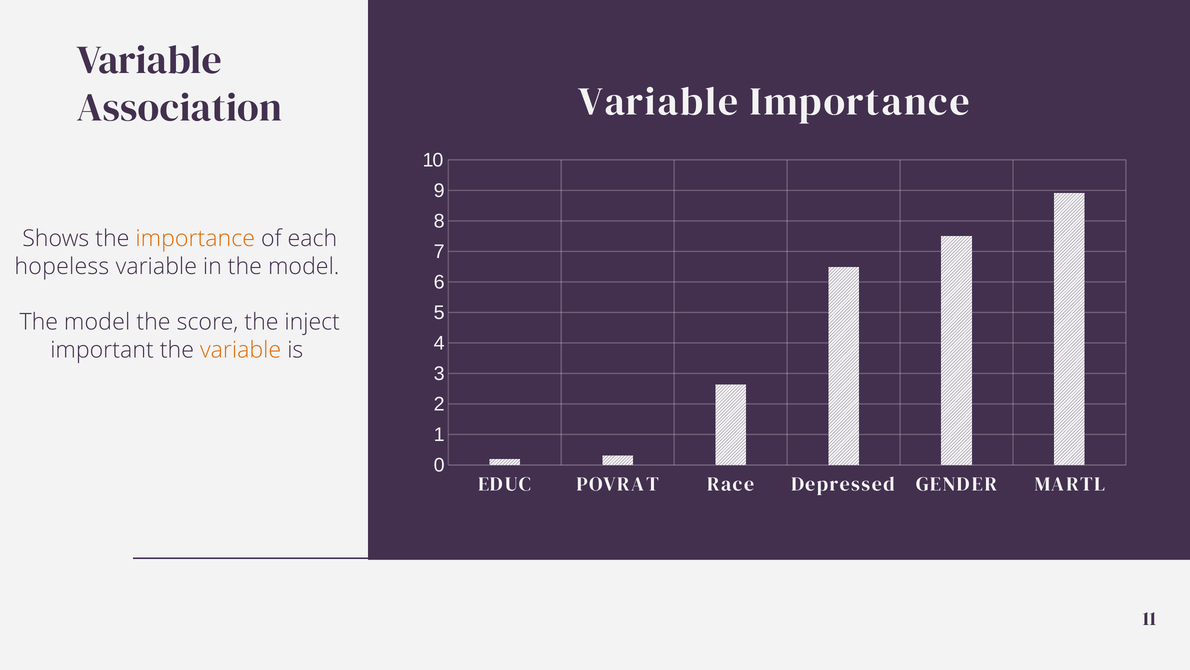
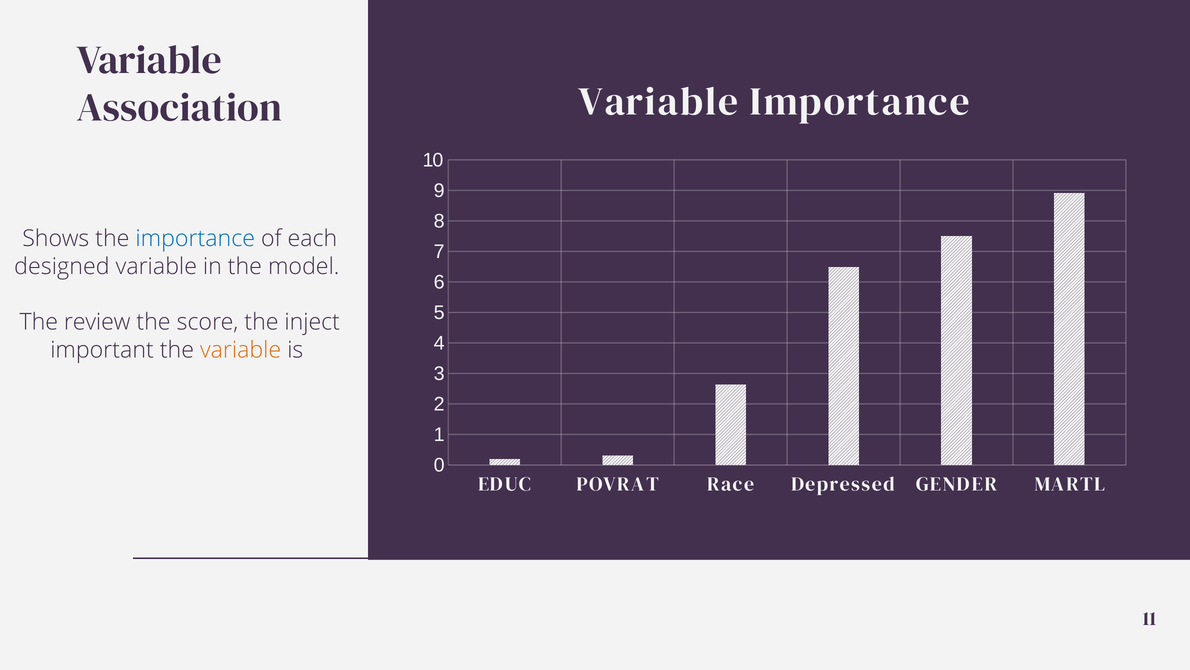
importance colour: orange -> blue (195, 238)
hopeless: hopeless -> designed (62, 266)
model: model -> review (97, 322)
